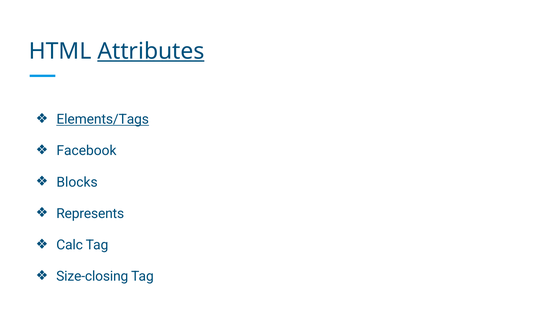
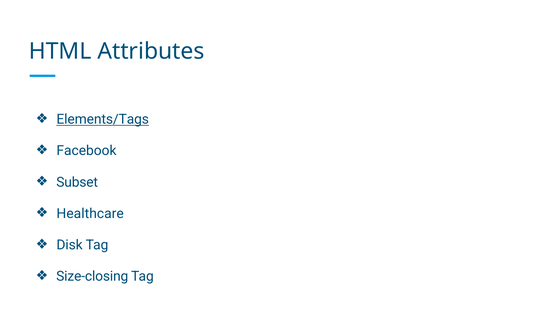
Attributes underline: present -> none (151, 51)
Blocks: Blocks -> Subset (77, 182)
Represents: Represents -> Healthcare (90, 214)
Calc: Calc -> Disk (70, 245)
